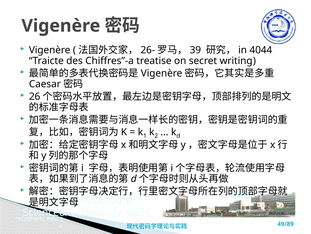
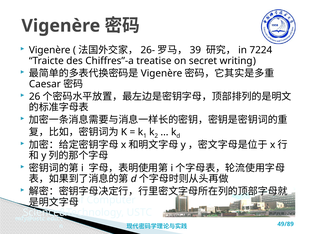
4044: 4044 -> 7224 (261, 50)
